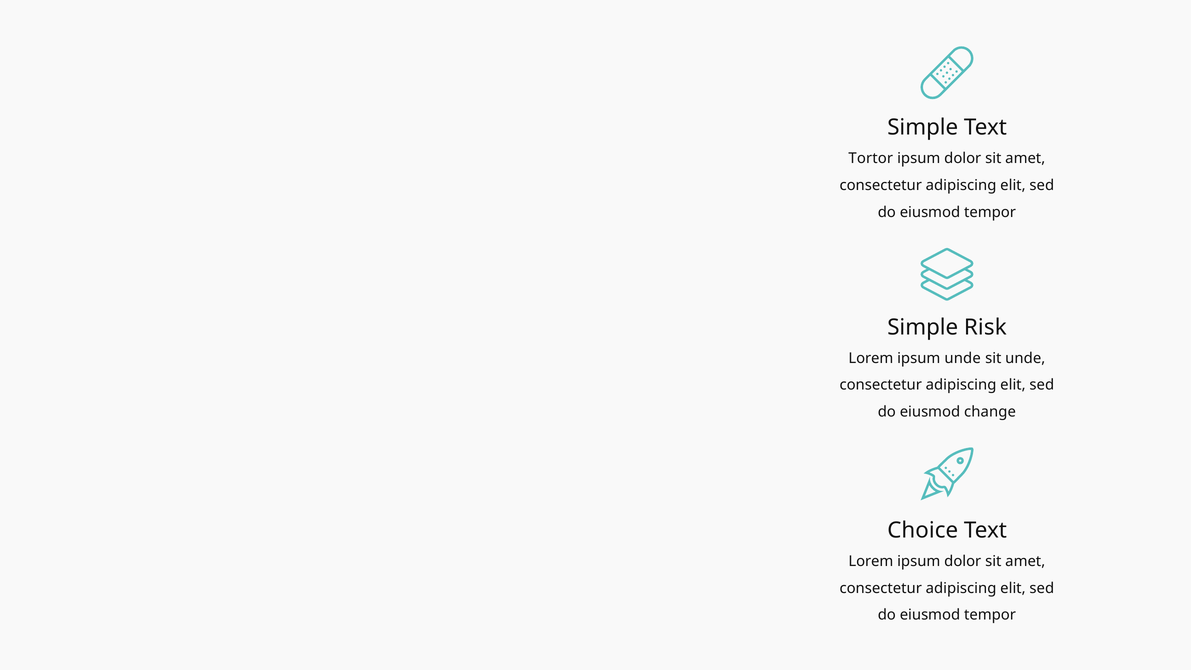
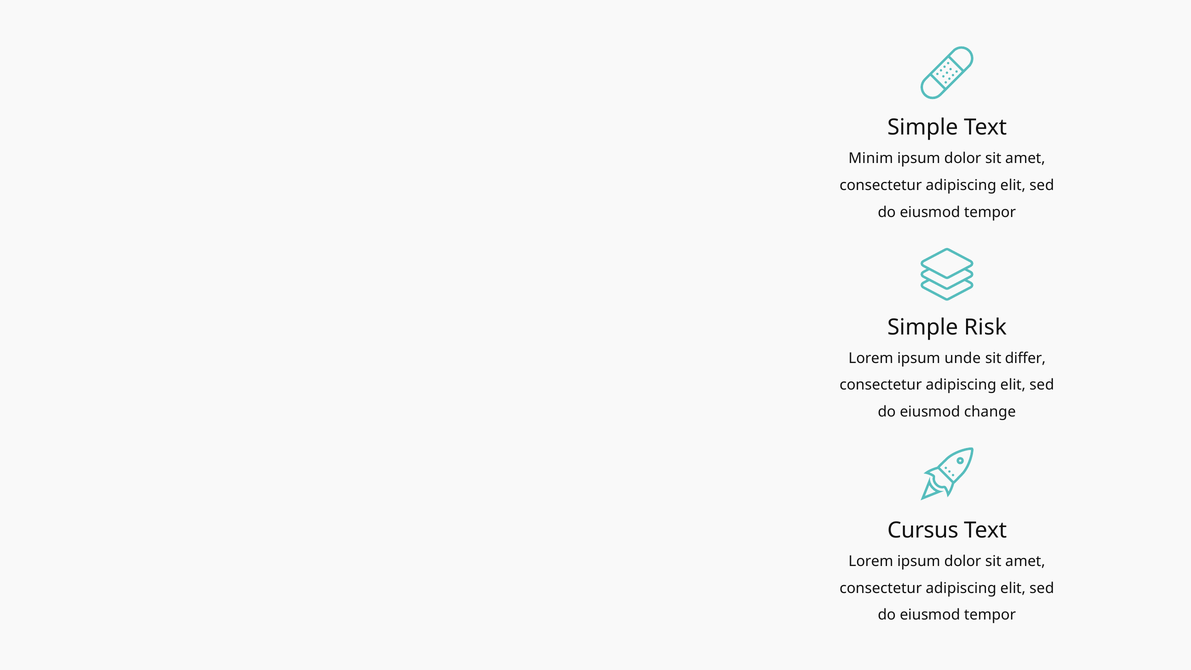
Tortor: Tortor -> Minim (871, 159)
sit unde: unde -> differ (1025, 358)
Choice: Choice -> Cursus (923, 530)
